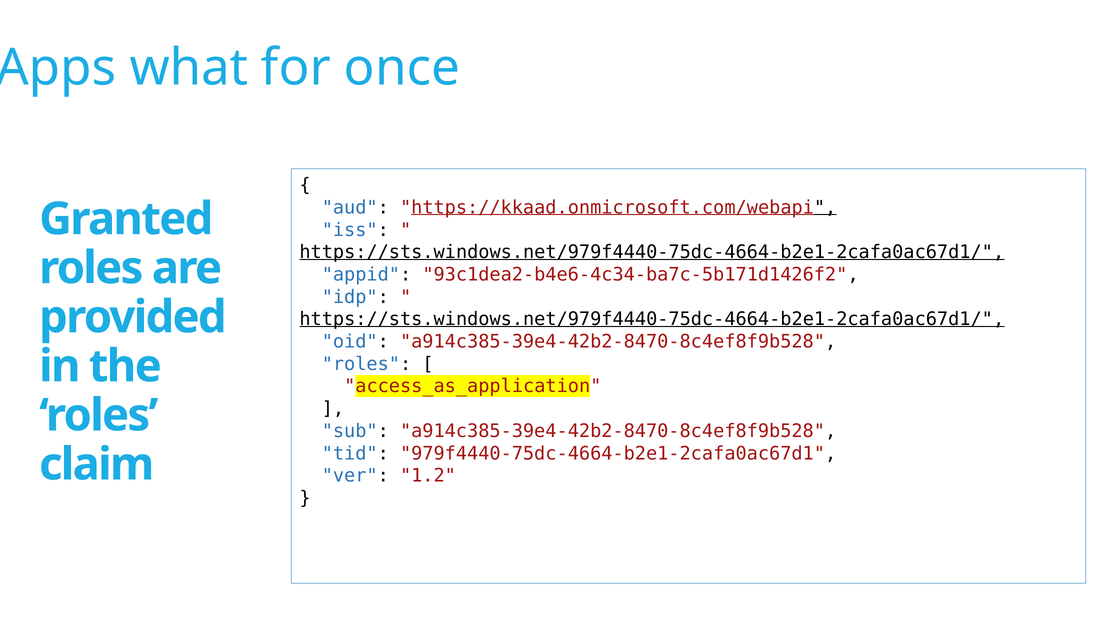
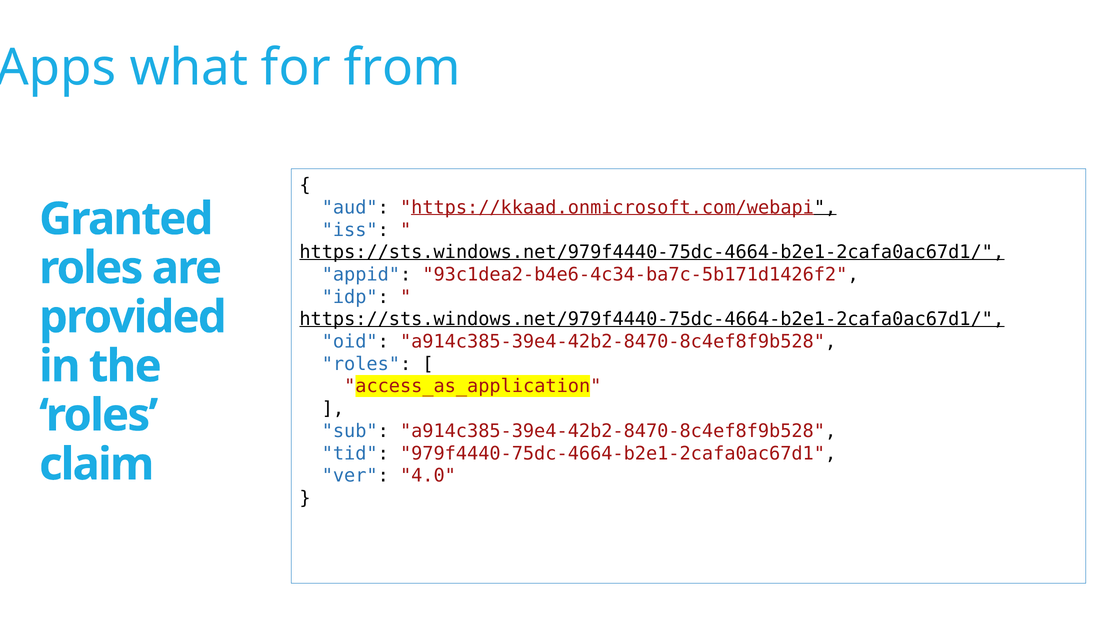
once: once -> from (402, 68)
1.2: 1.2 -> 4.0 (428, 476)
